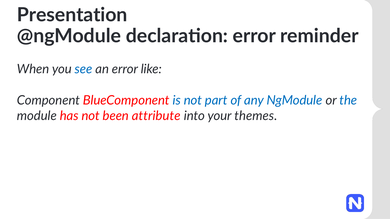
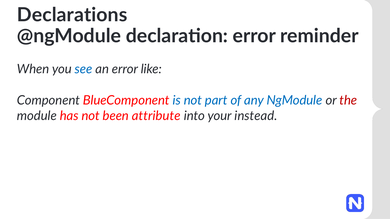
Presentation: Presentation -> Declarations (72, 15)
the colour: blue -> red (348, 100)
themes: themes -> instead (256, 116)
